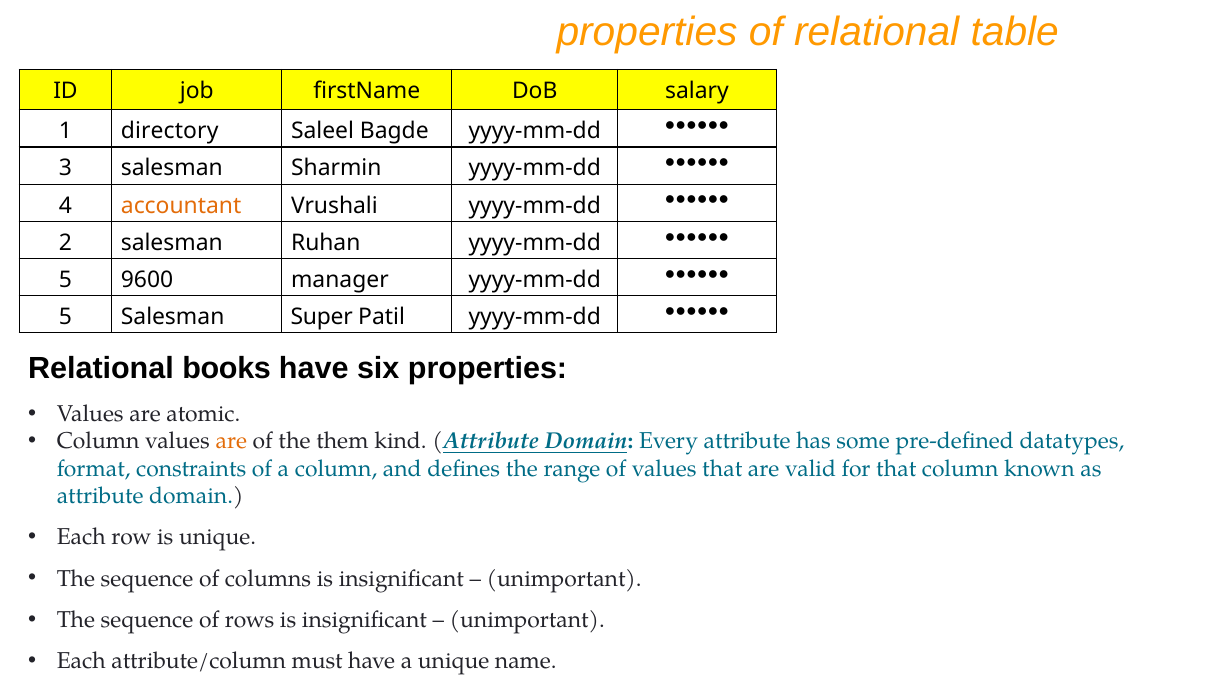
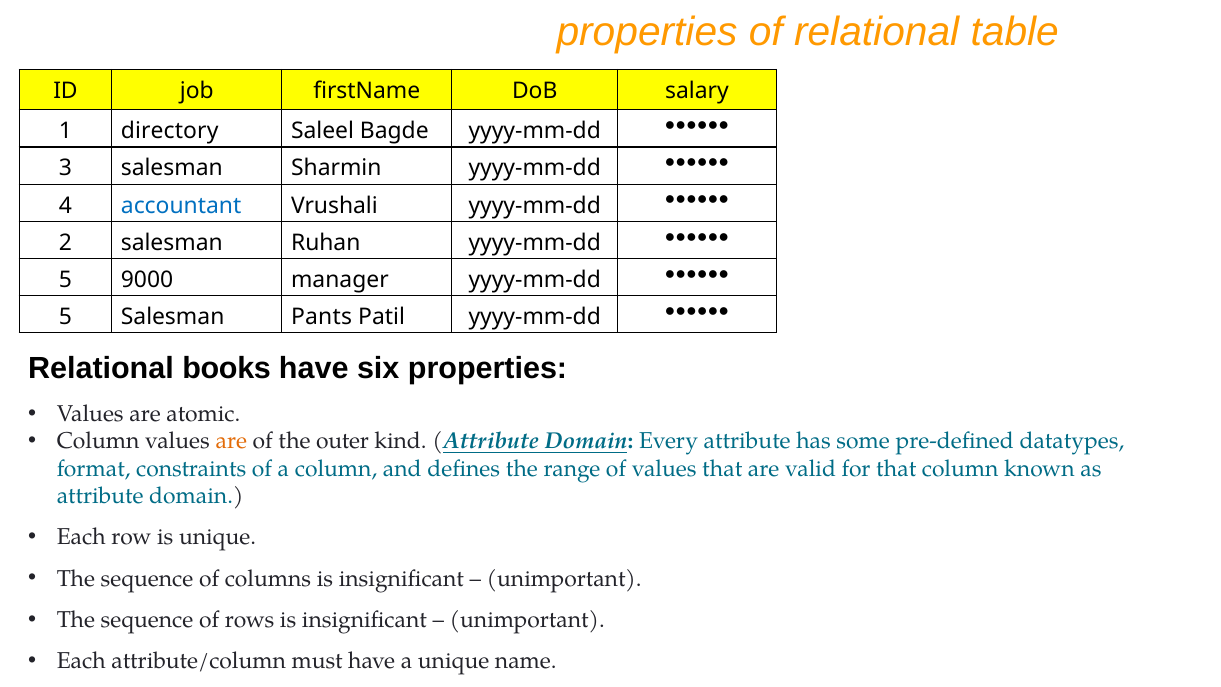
accountant colour: orange -> blue (181, 206)
9600: 9600 -> 9000 (147, 280)
Super: Super -> Pants (322, 317)
them: them -> outer (343, 441)
